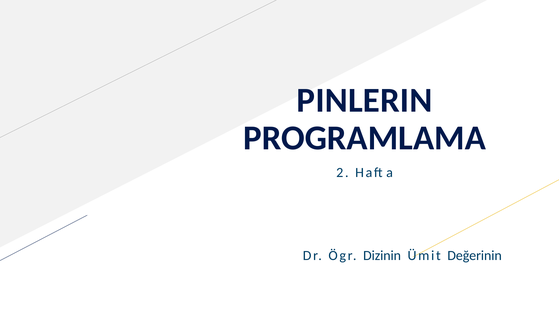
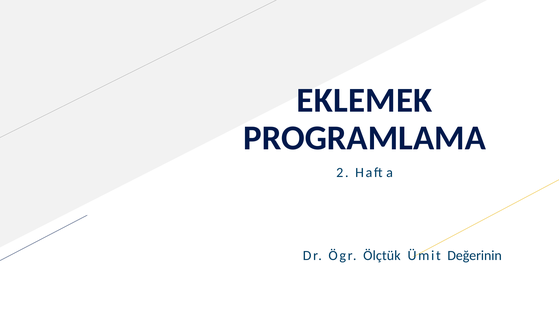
PINLERIN: PINLERIN -> EKLEMEK (365, 100)
Dizinin: Dizinin -> Ölçtük (382, 256)
